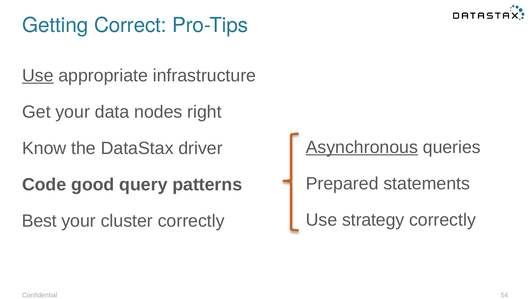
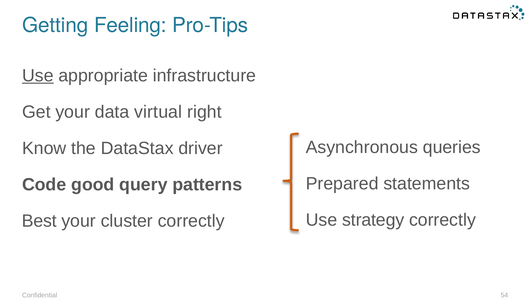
Correct: Correct -> Feeling (130, 25)
nodes: nodes -> virtual (158, 112)
Asynchronous underline: present -> none (362, 147)
